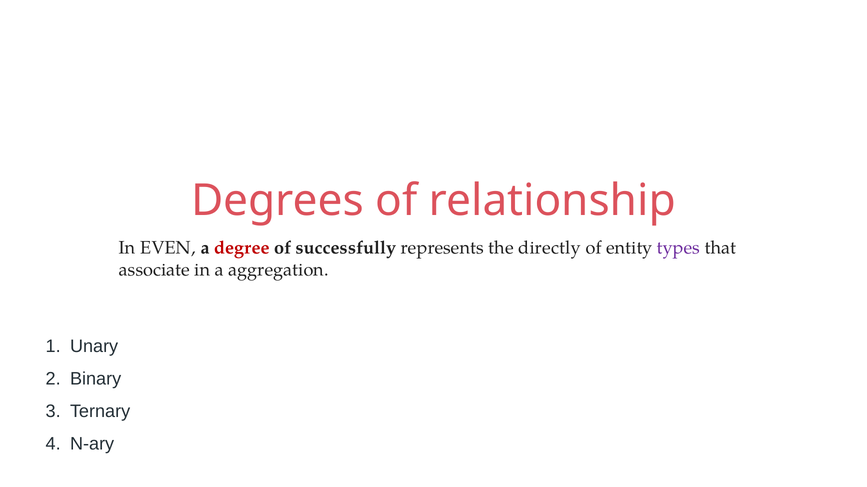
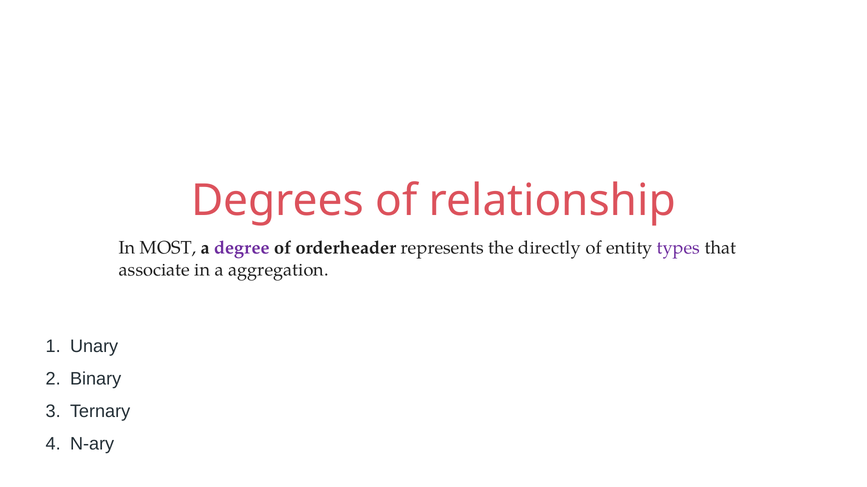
EVEN: EVEN -> MOST (168, 248)
degree colour: red -> purple (242, 248)
successfully: successfully -> orderheader (346, 248)
